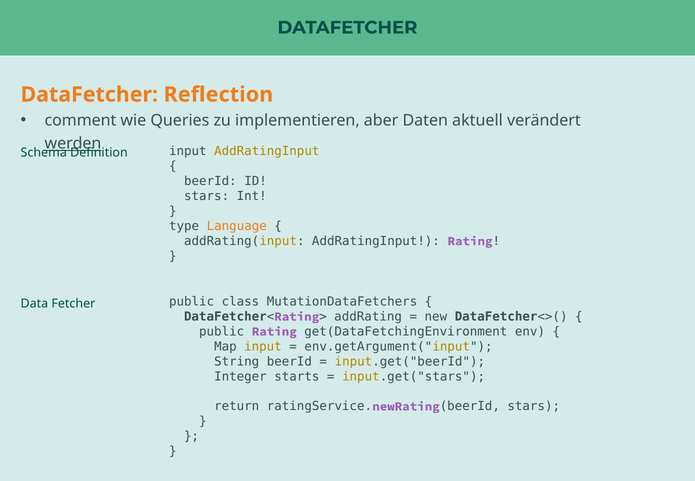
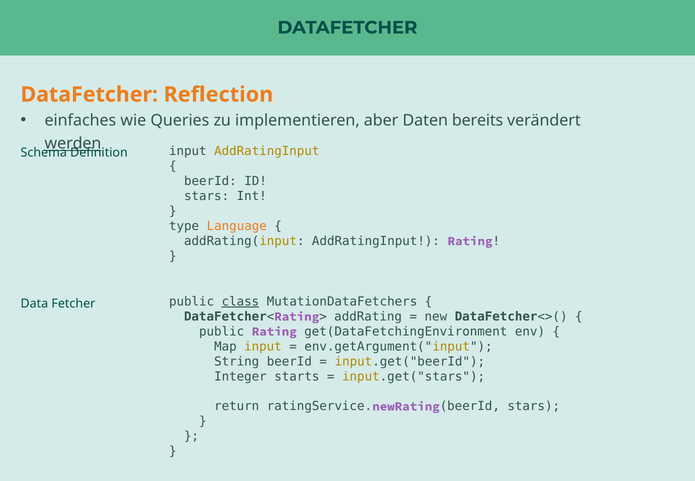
comment: comment -> einfaches (80, 121)
aktuell: aktuell -> bereits (478, 121)
class underline: none -> present (240, 302)
